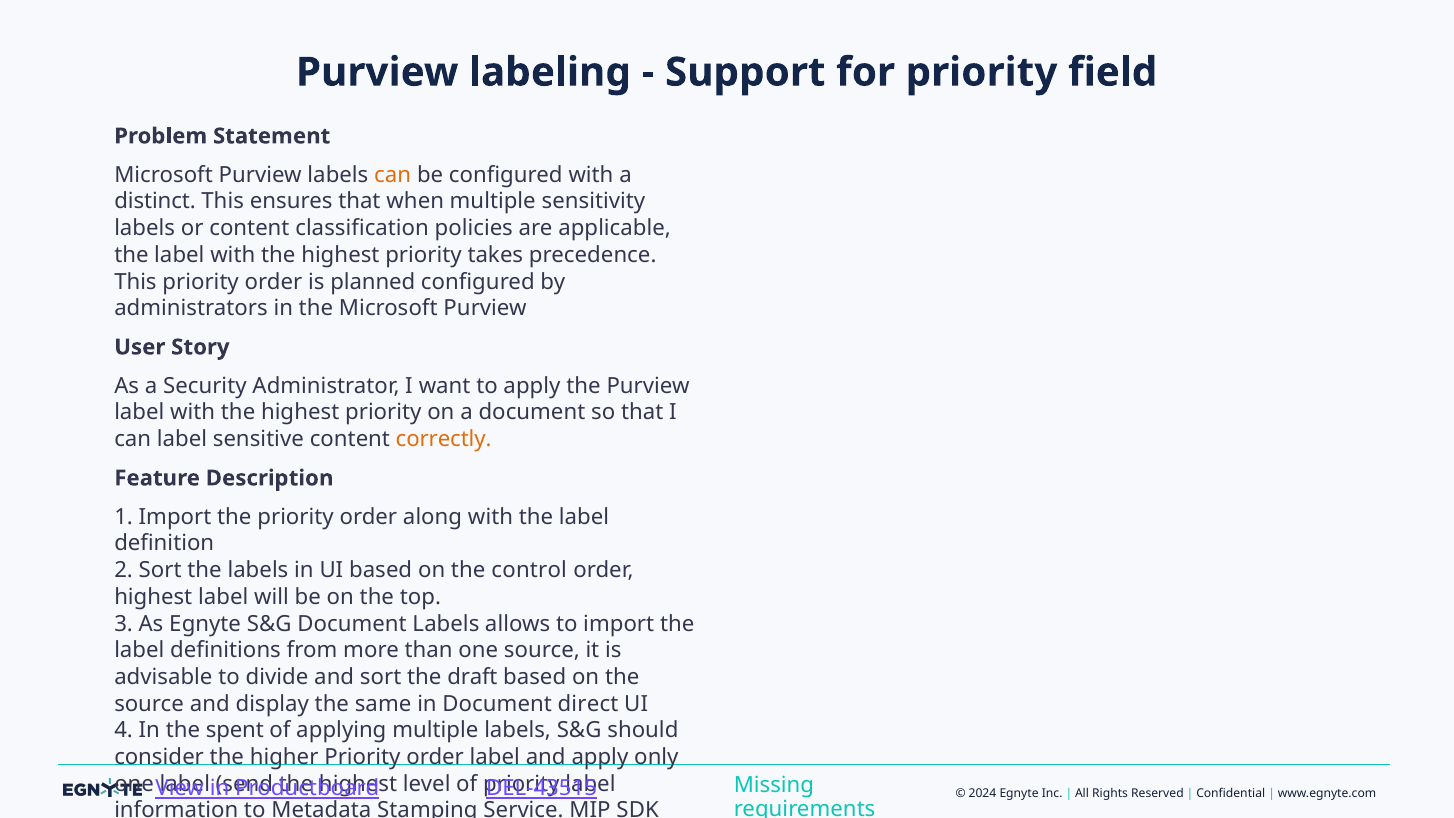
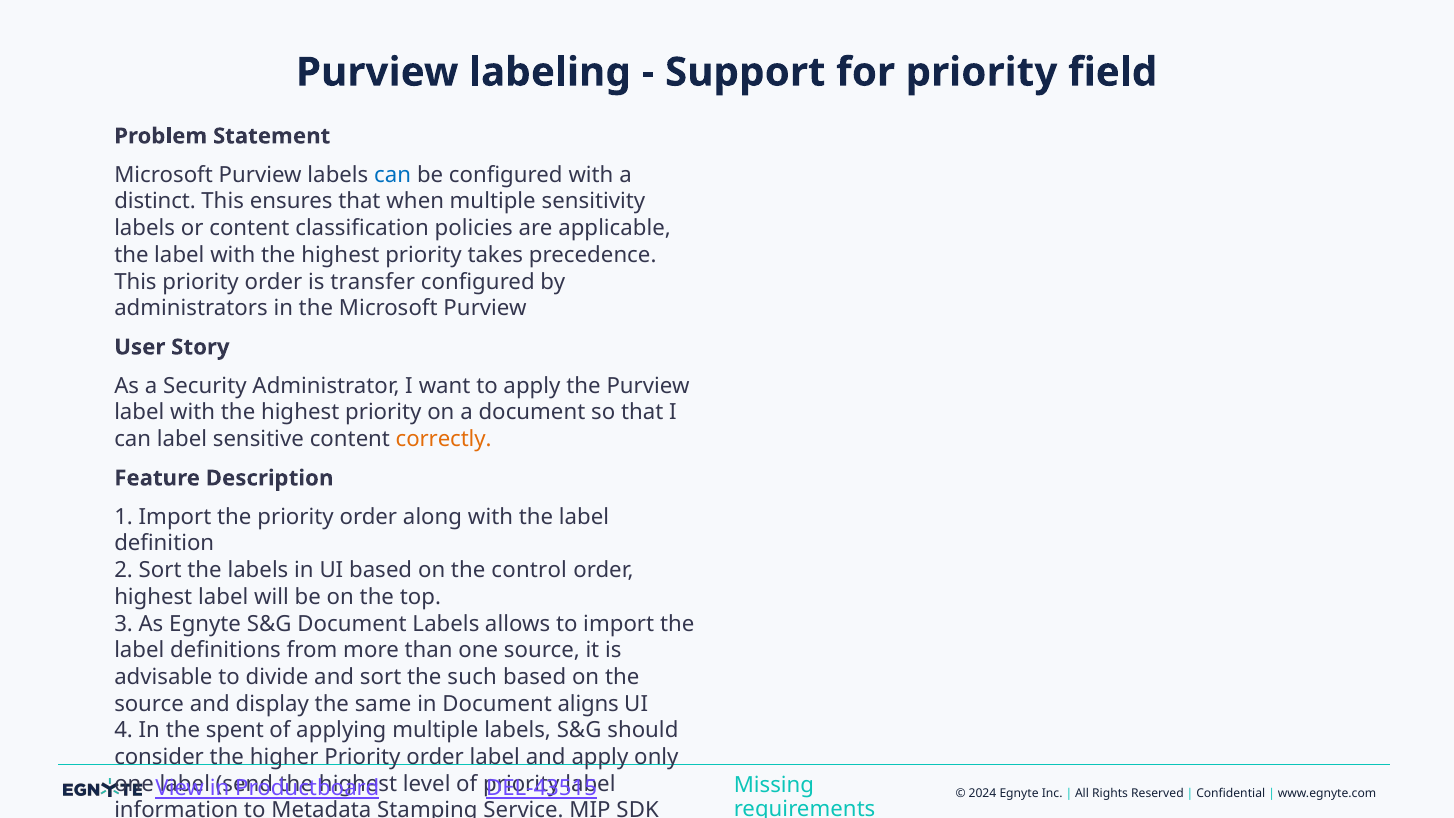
can colour: orange -> blue (393, 175)
planned: planned -> transfer (373, 282)
draft: draft -> such (472, 677)
direct: direct -> aligns (588, 704)
